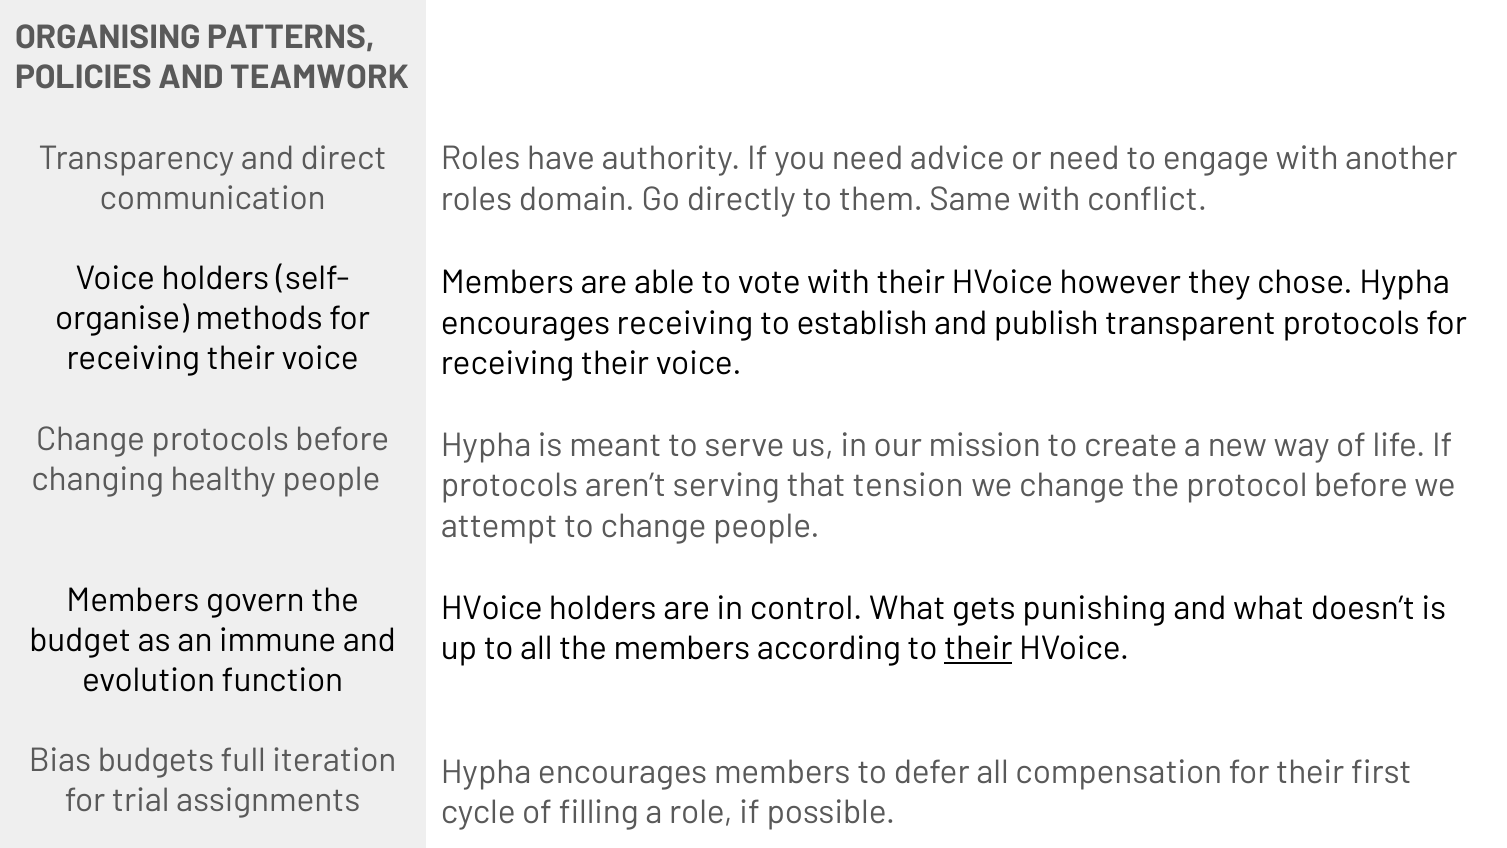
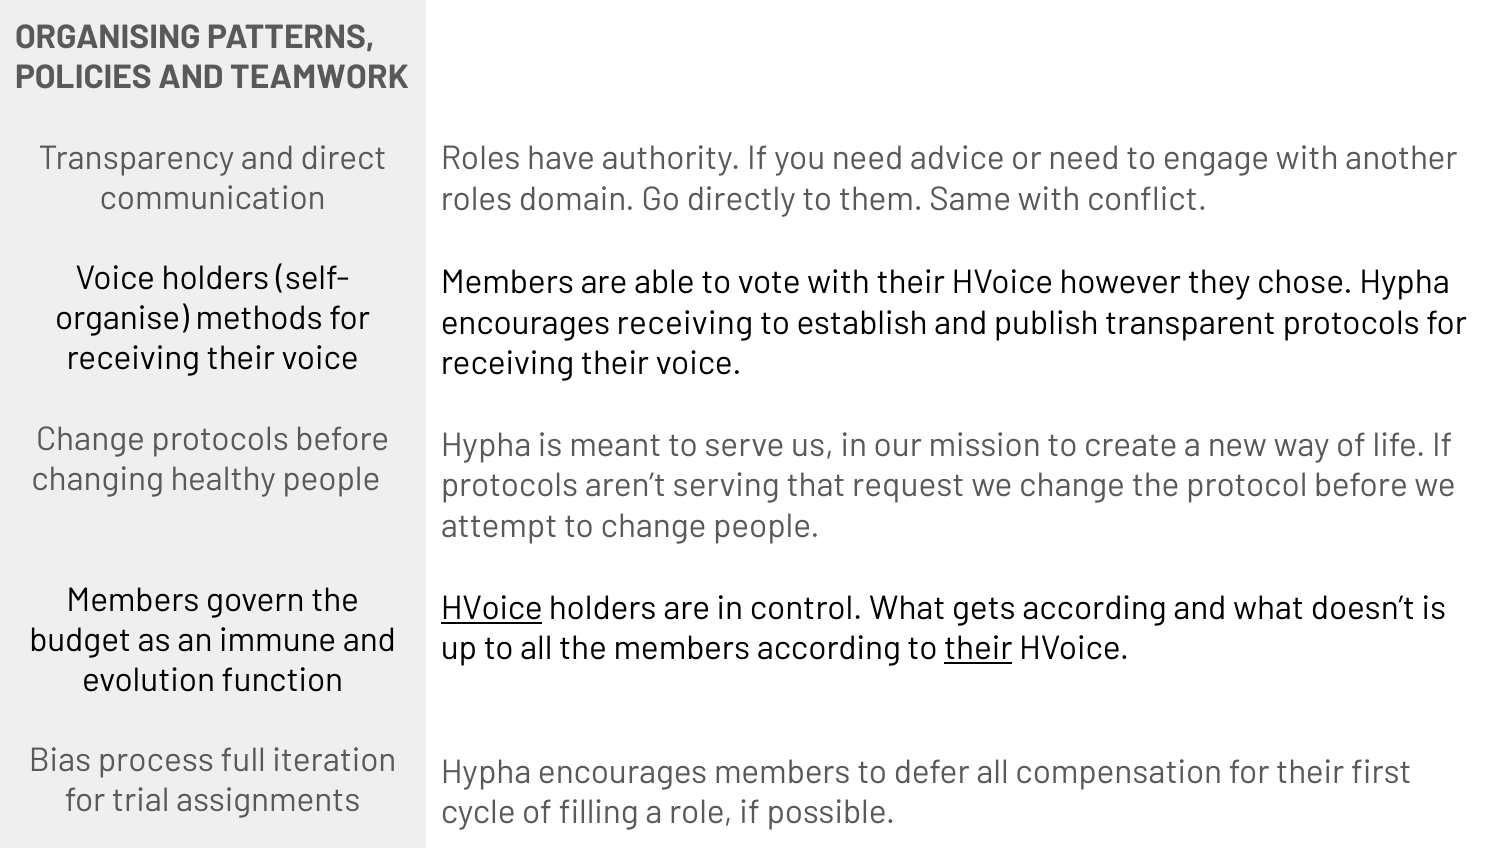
tension: tension -> request (908, 486)
HVoice underline: none -> present (492, 608)
gets punishing: punishing -> according (1095, 608)
budgets: budgets -> process (156, 760)
